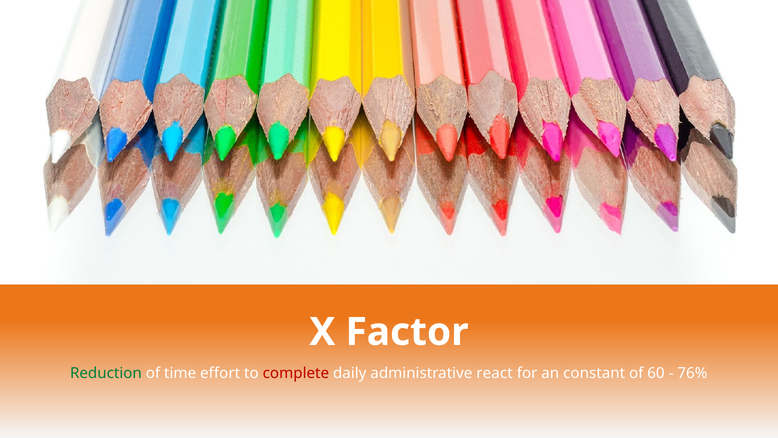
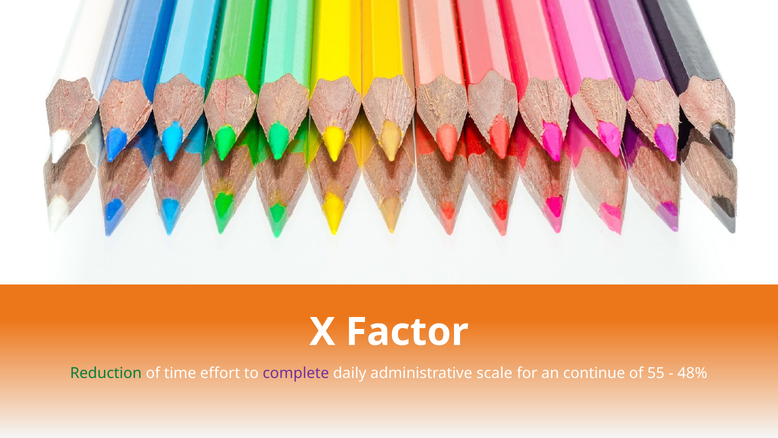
complete colour: red -> purple (296, 373)
react: react -> scale (495, 373)
constant: constant -> continue (594, 373)
60: 60 -> 55 (656, 373)
76%: 76% -> 48% (692, 373)
